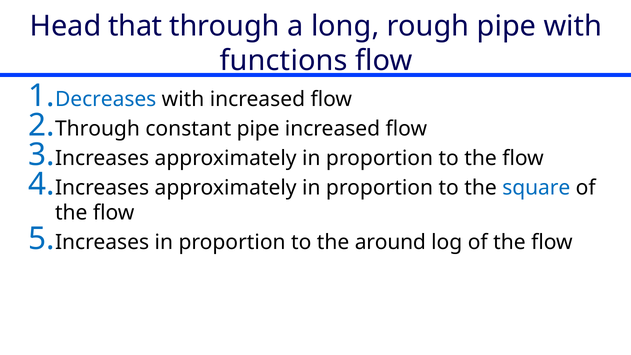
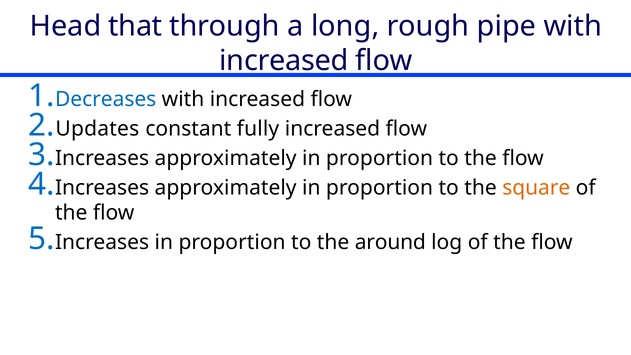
functions: functions -> increased (284, 61)
Through: Through -> Updates (97, 129)
constant pipe: pipe -> fully (258, 129)
square colour: blue -> orange (536, 188)
